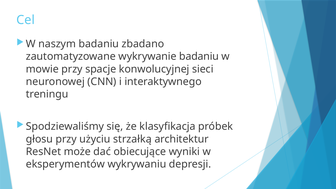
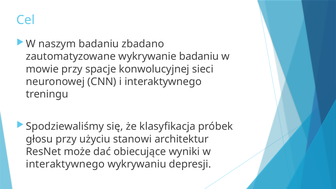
strzałką: strzałką -> stanowi (132, 139)
eksperymentów: eksperymentów -> interaktywnego (65, 164)
